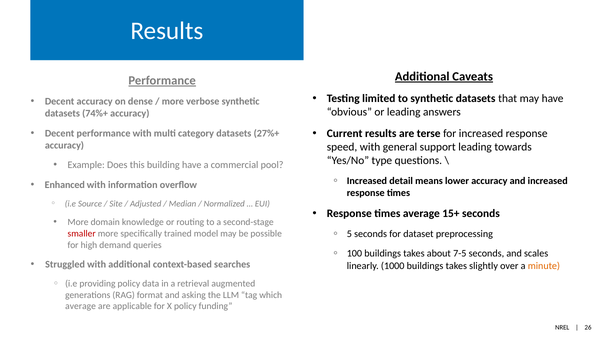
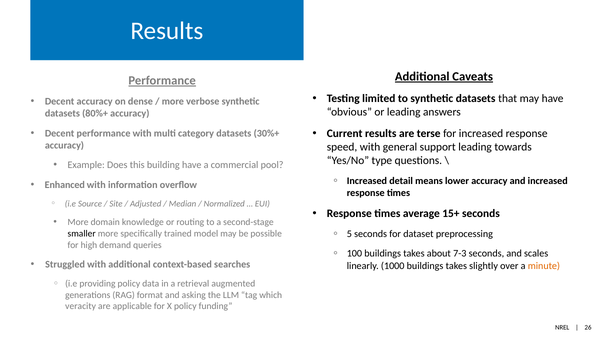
74%+: 74%+ -> 80%+ (95, 114)
27%+: 27%+ -> 30%+ (267, 133)
smaller colour: red -> black (82, 234)
7-5: 7-5 -> 7-3 (460, 254)
average: average -> veracity (81, 306)
